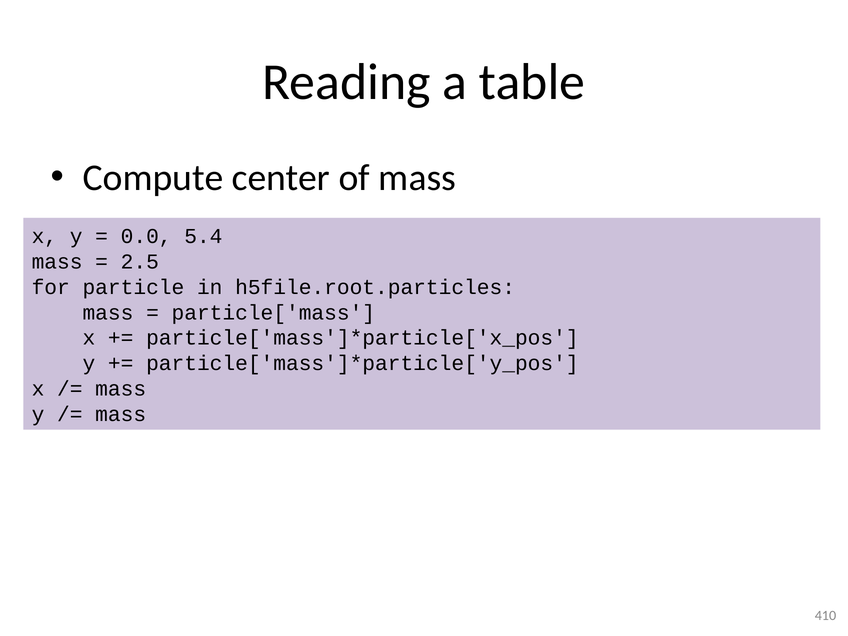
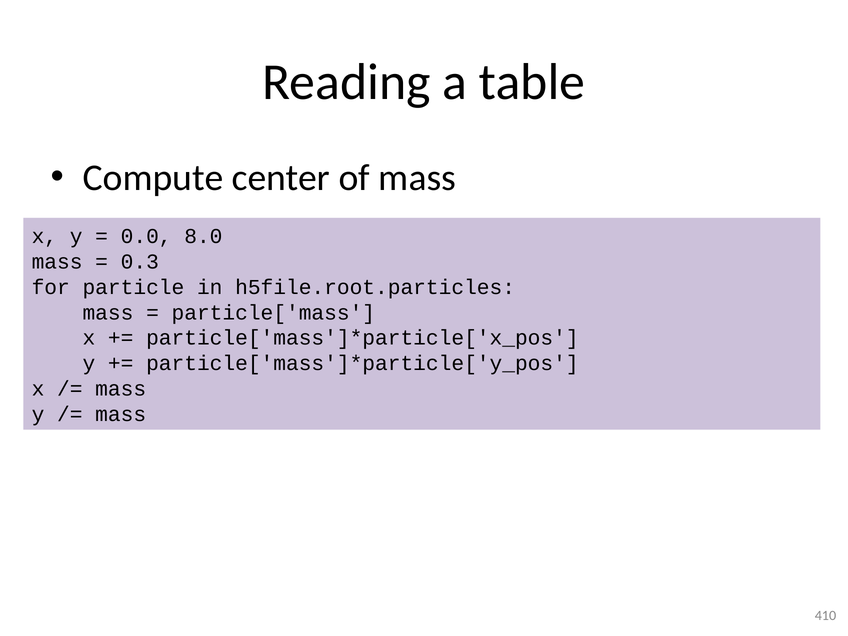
5.4: 5.4 -> 8.0 (203, 236)
2.5: 2.5 -> 0.3 (140, 262)
